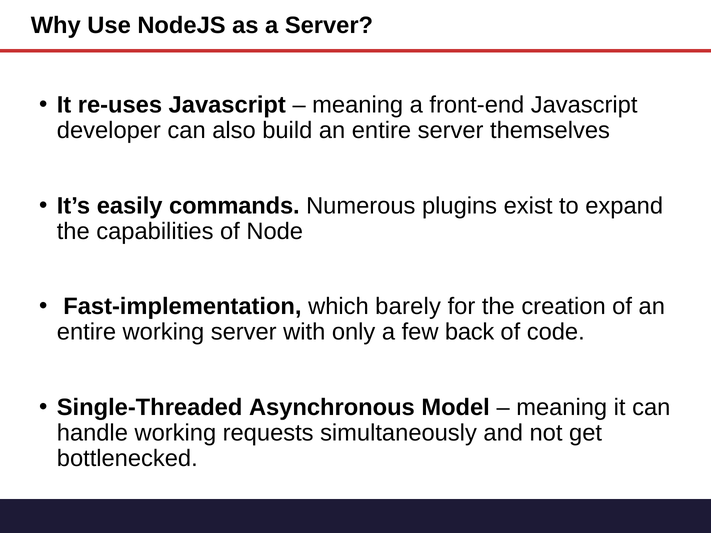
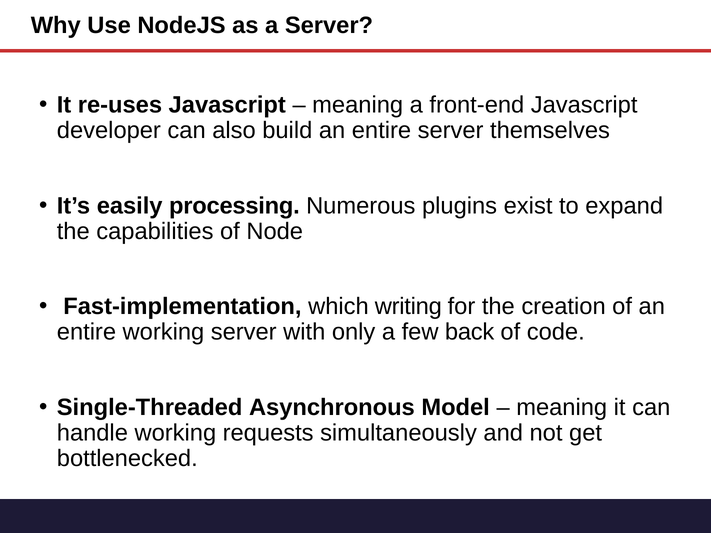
commands: commands -> processing (234, 206)
barely: barely -> writing (408, 307)
